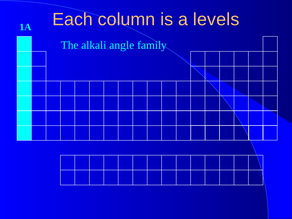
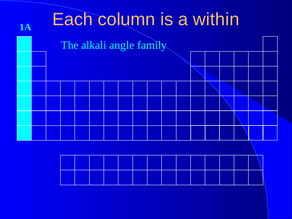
levels: levels -> within (216, 19)
